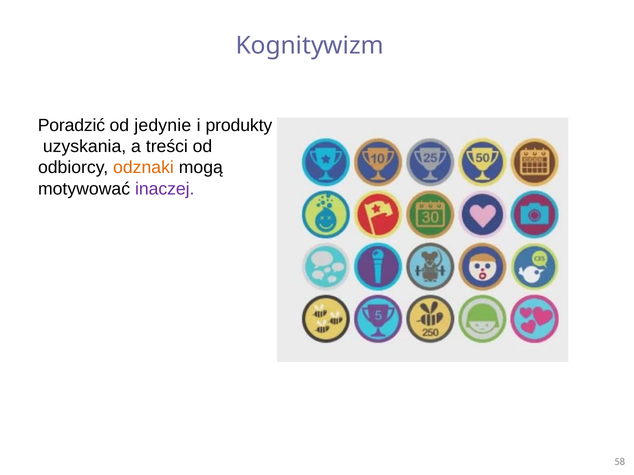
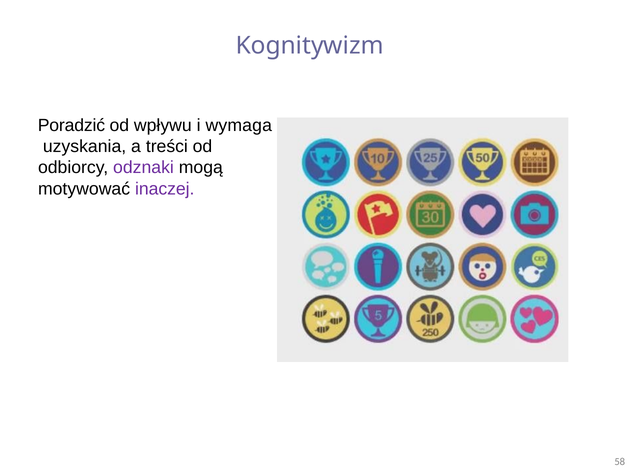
jedynie: jedynie -> wpływu (163, 125)
produkty: produkty -> wymaga (239, 125)
odznaki colour: orange -> purple (143, 168)
